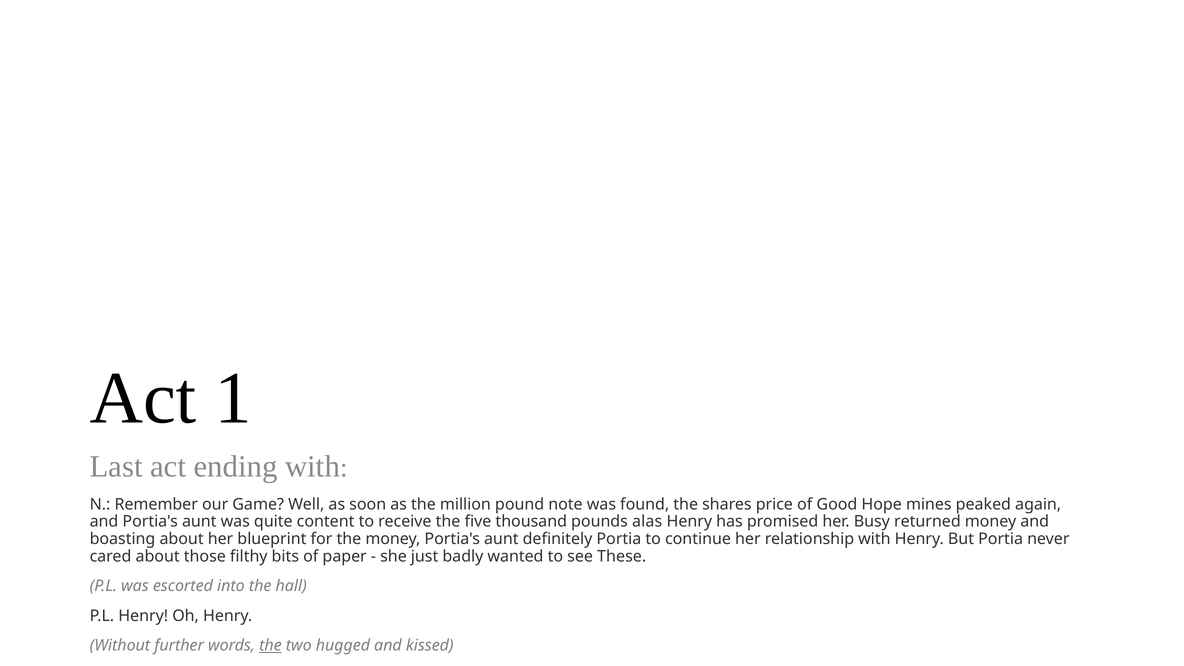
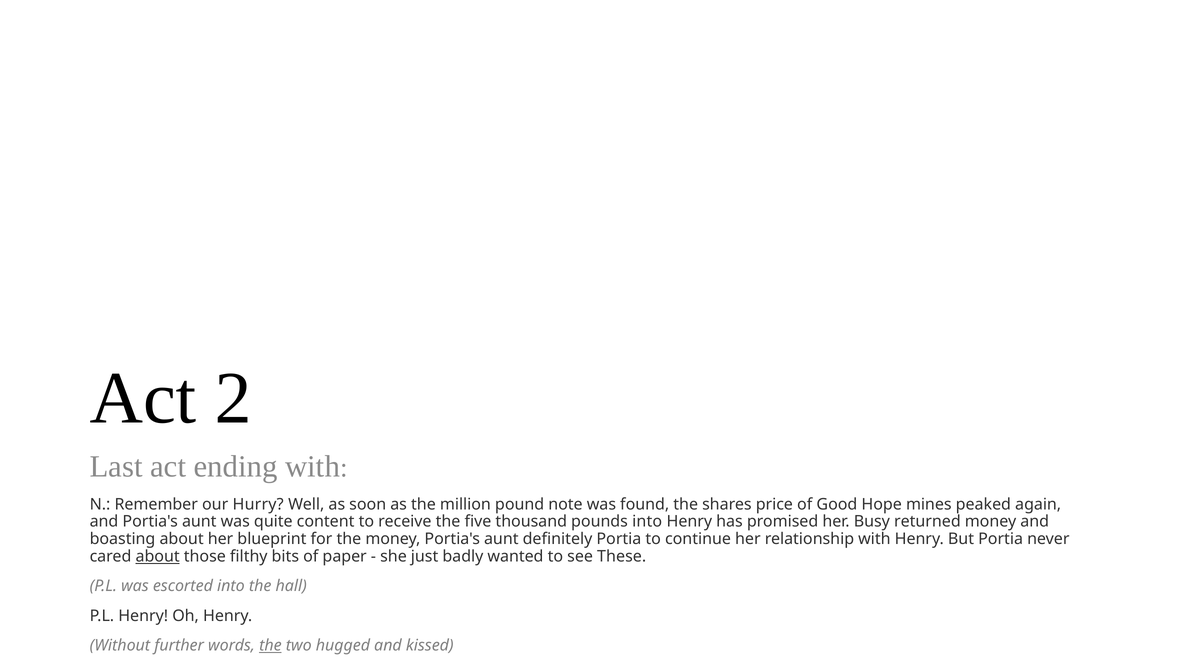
1: 1 -> 2 (233, 398)
Game: Game -> Hurry (258, 504)
pounds alas: alas -> into (647, 522)
about underline: none -> present (158, 556)
